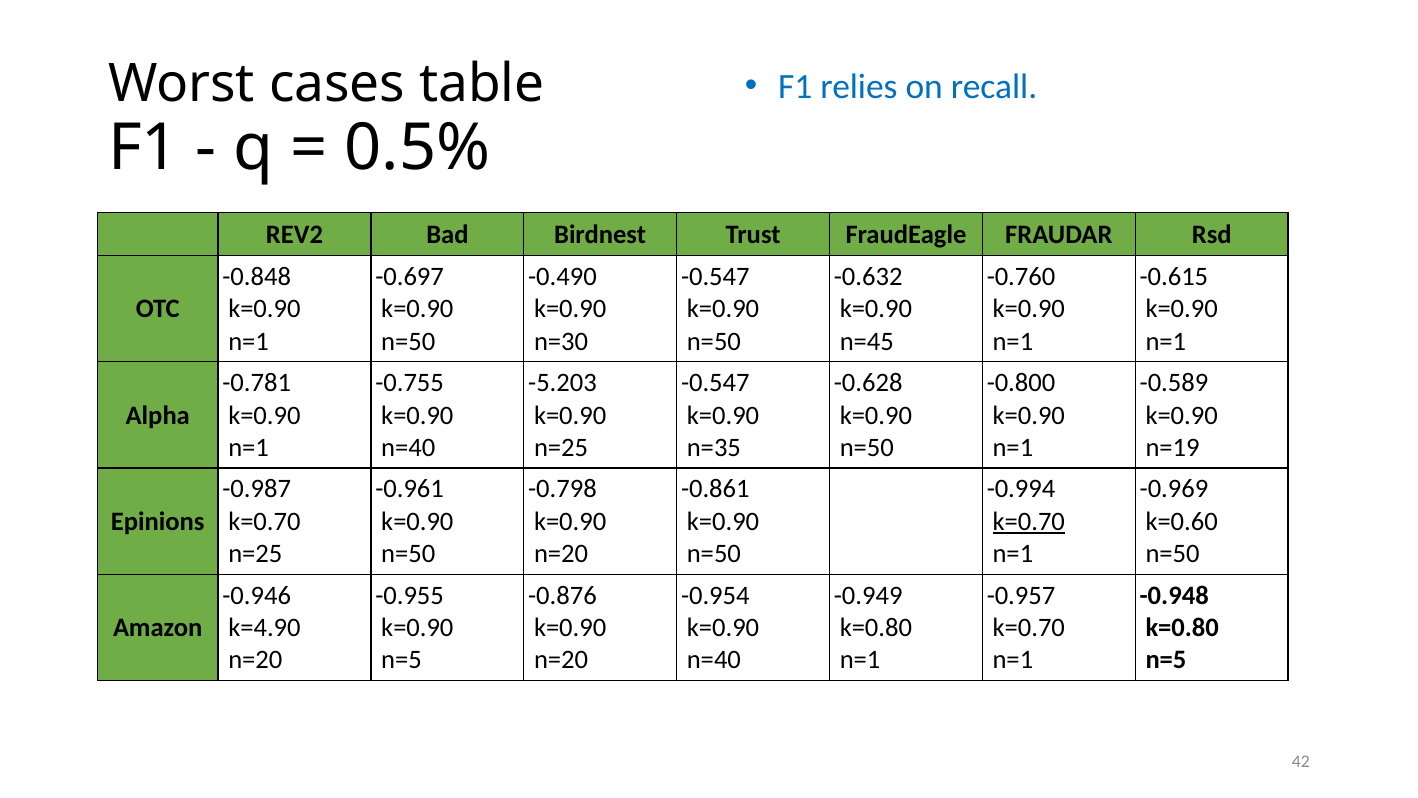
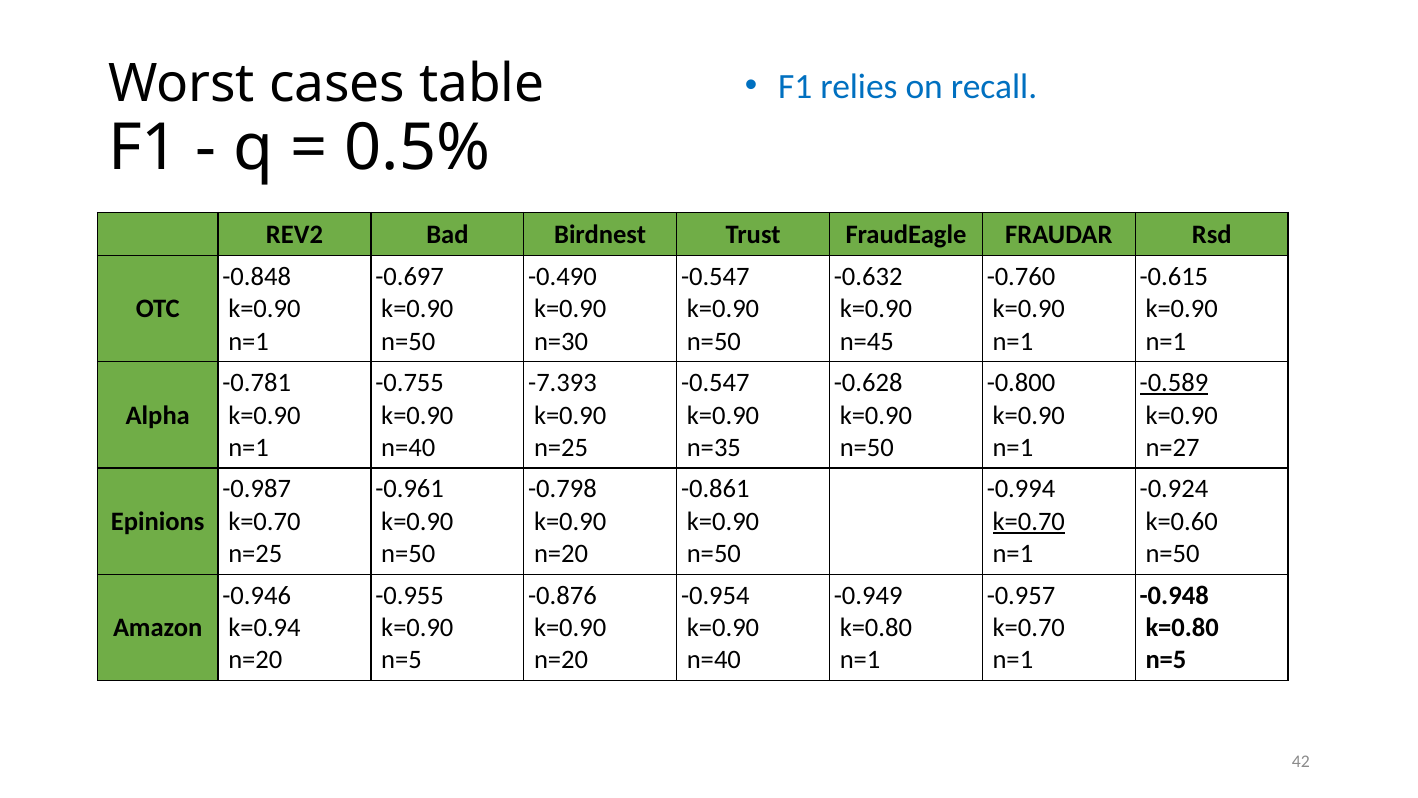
-5.203: -5.203 -> -7.393 (562, 383)
-0.589 underline: none -> present (1174, 383)
n=19: n=19 -> n=27 (1173, 447)
-0.969: -0.969 -> -0.924 (1174, 489)
k=4.90: k=4.90 -> k=0.94 (264, 627)
